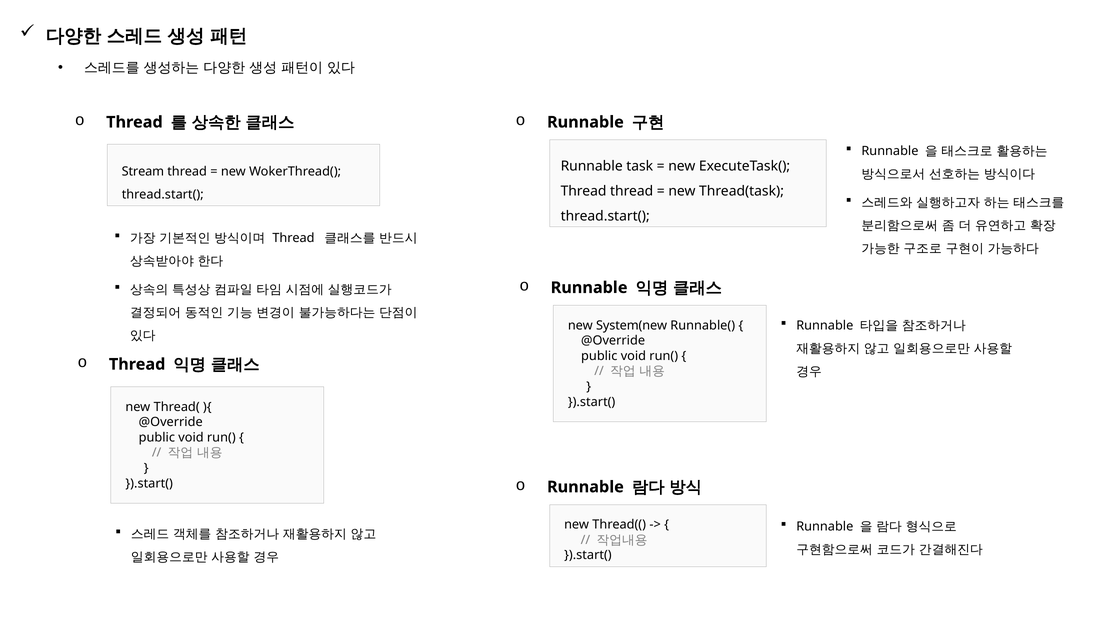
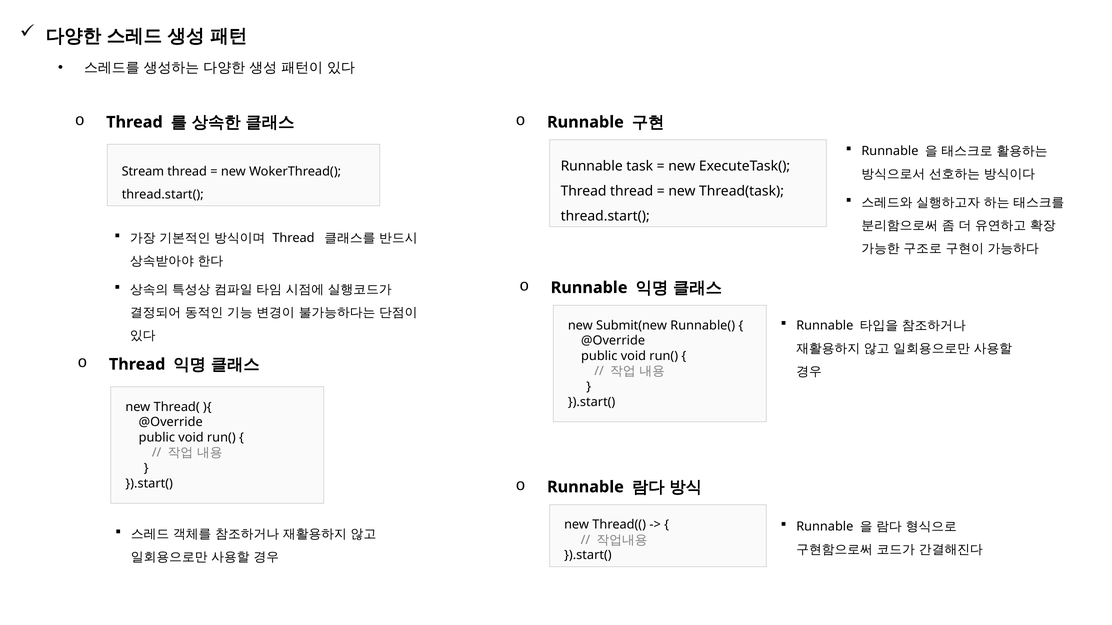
System(new: System(new -> Submit(new (632, 326)
